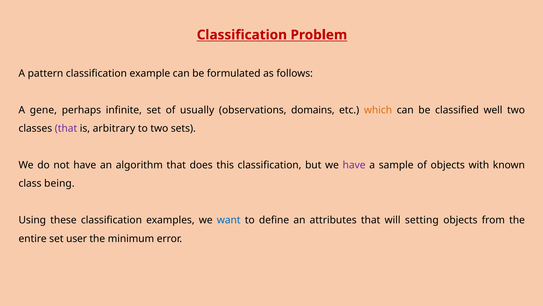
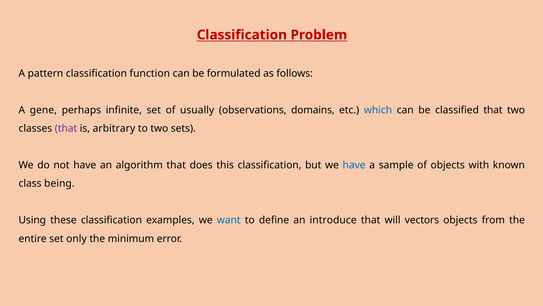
example: example -> function (150, 73)
which colour: orange -> blue (378, 110)
classified well: well -> that (493, 110)
have colour: purple -> blue (354, 165)
attributes: attributes -> introduce (333, 220)
setting: setting -> vectors (422, 220)
user: user -> only (76, 238)
